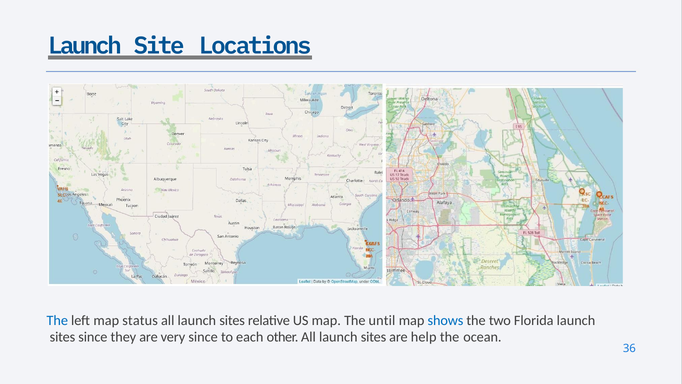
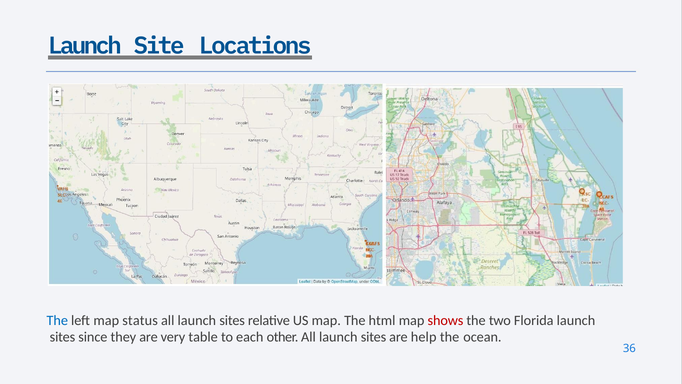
until: until -> html (382, 320)
shows colour: blue -> red (445, 320)
very since: since -> table (203, 337)
